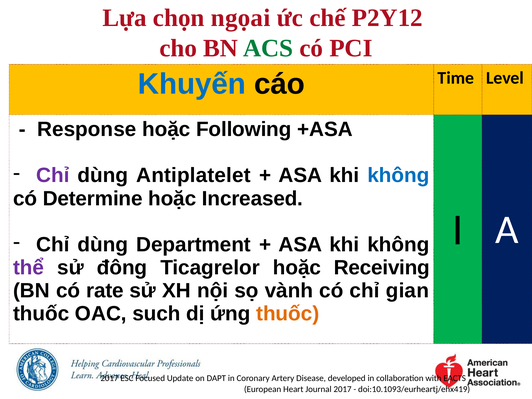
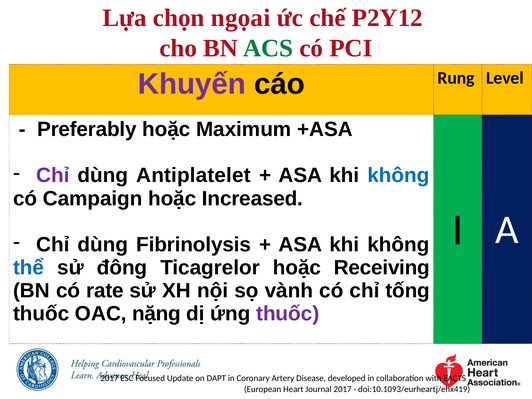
Khuyến colour: blue -> purple (192, 84)
Time: Time -> Rung (456, 78)
Response: Response -> Preferably (87, 129)
Following: Following -> Maximum (244, 129)
Determine: Determine -> Campaign (93, 199)
Department: Department -> Fibrinolysis (194, 245)
thể colour: purple -> blue (29, 268)
gian: gian -> tống (408, 291)
such: such -> nặng (157, 314)
thuốc colour: orange -> purple (288, 314)
